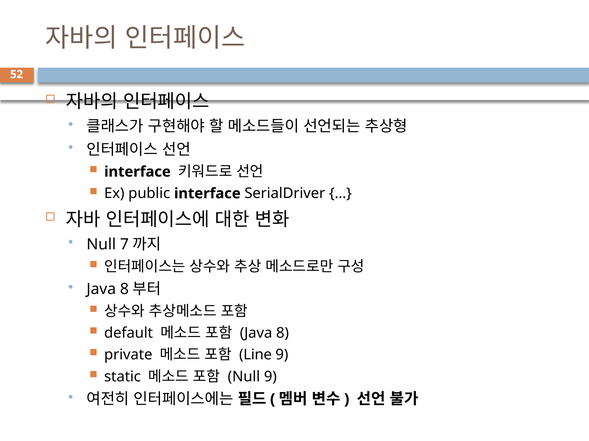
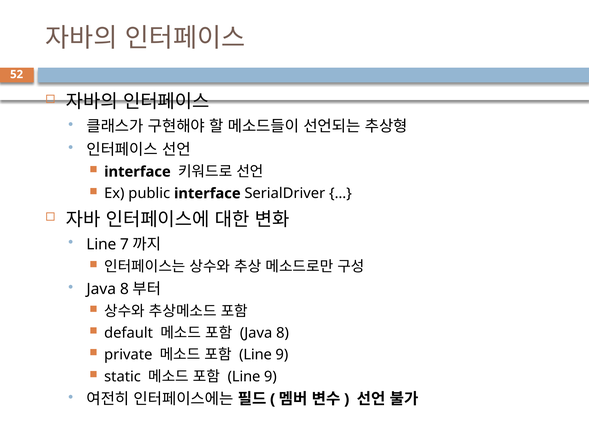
Null: Null -> Line (101, 245)
Null: Null -> Line (244, 377)
